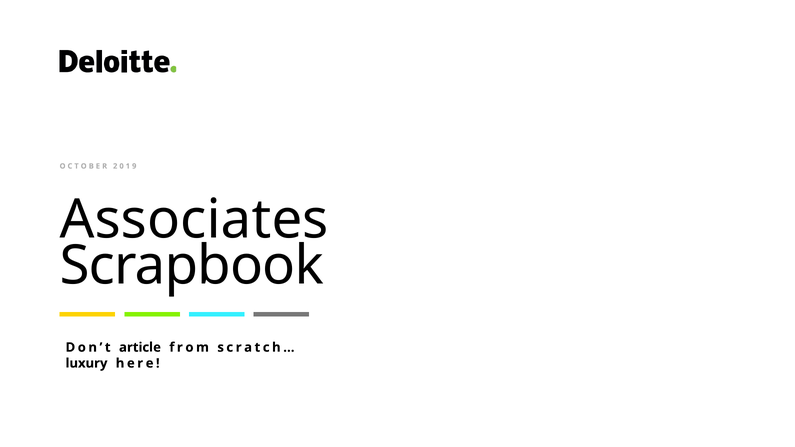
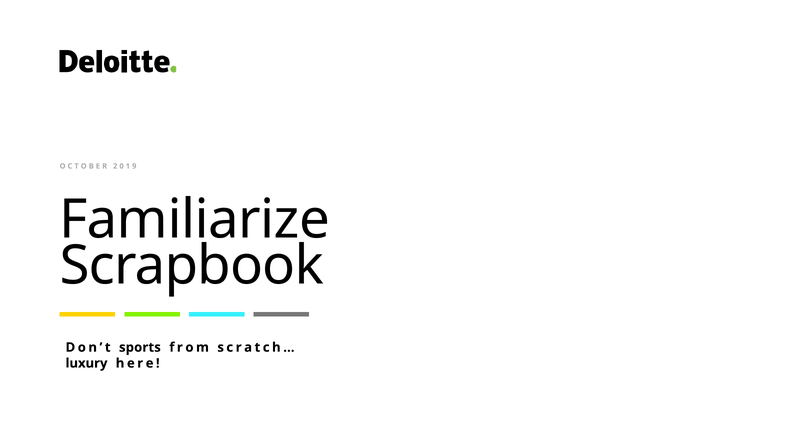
Associates: Associates -> Familiarize (194, 220)
article: article -> sports (140, 348)
